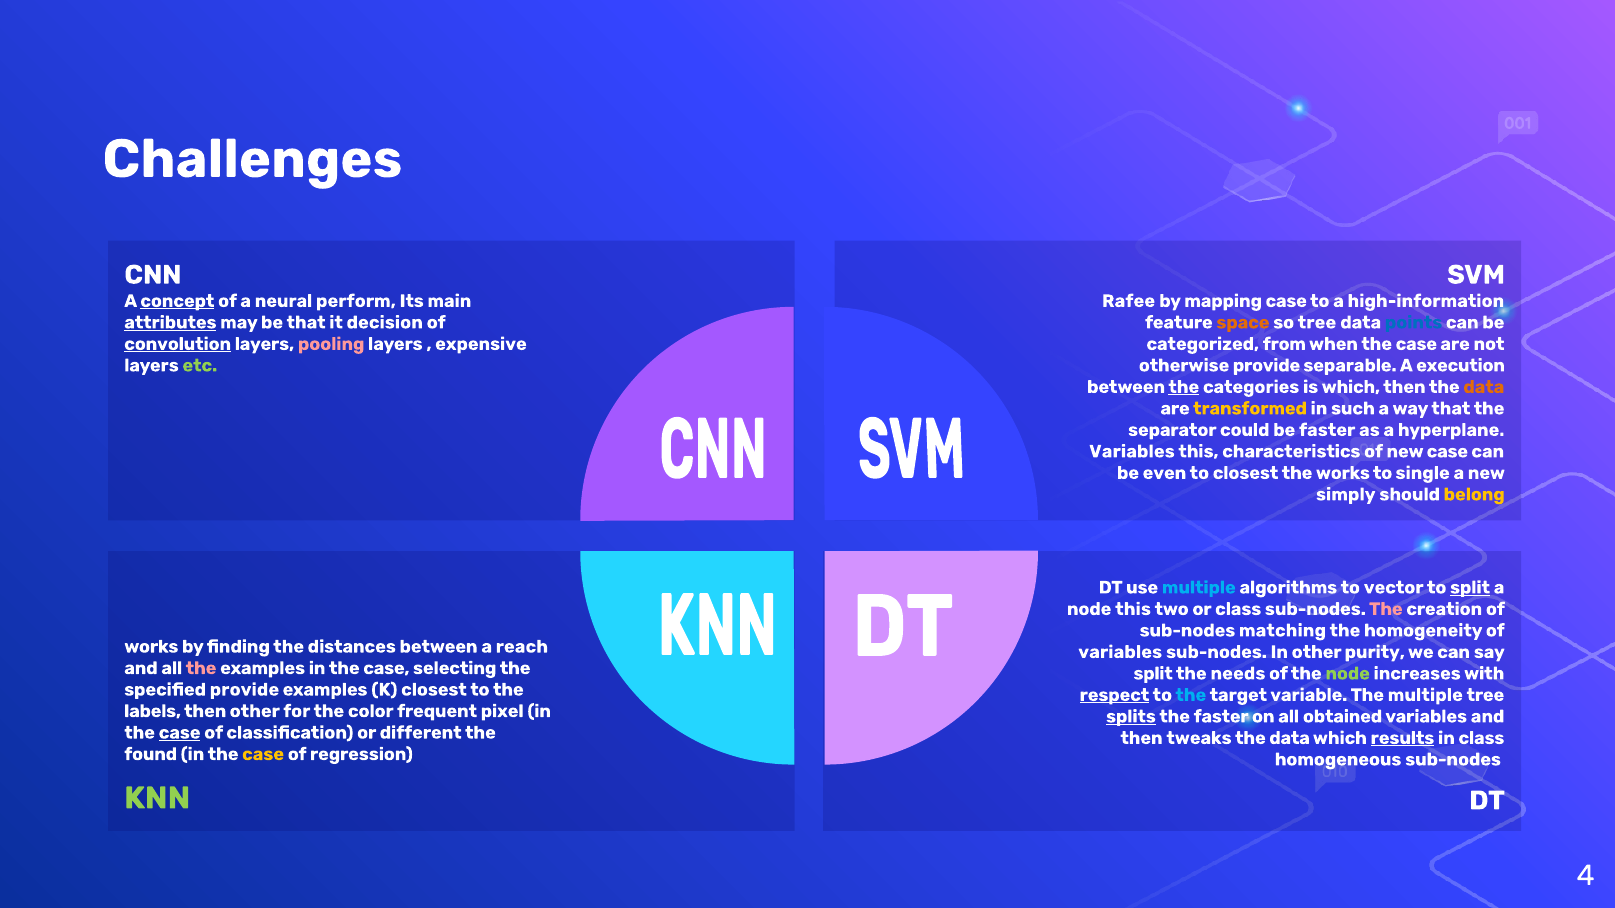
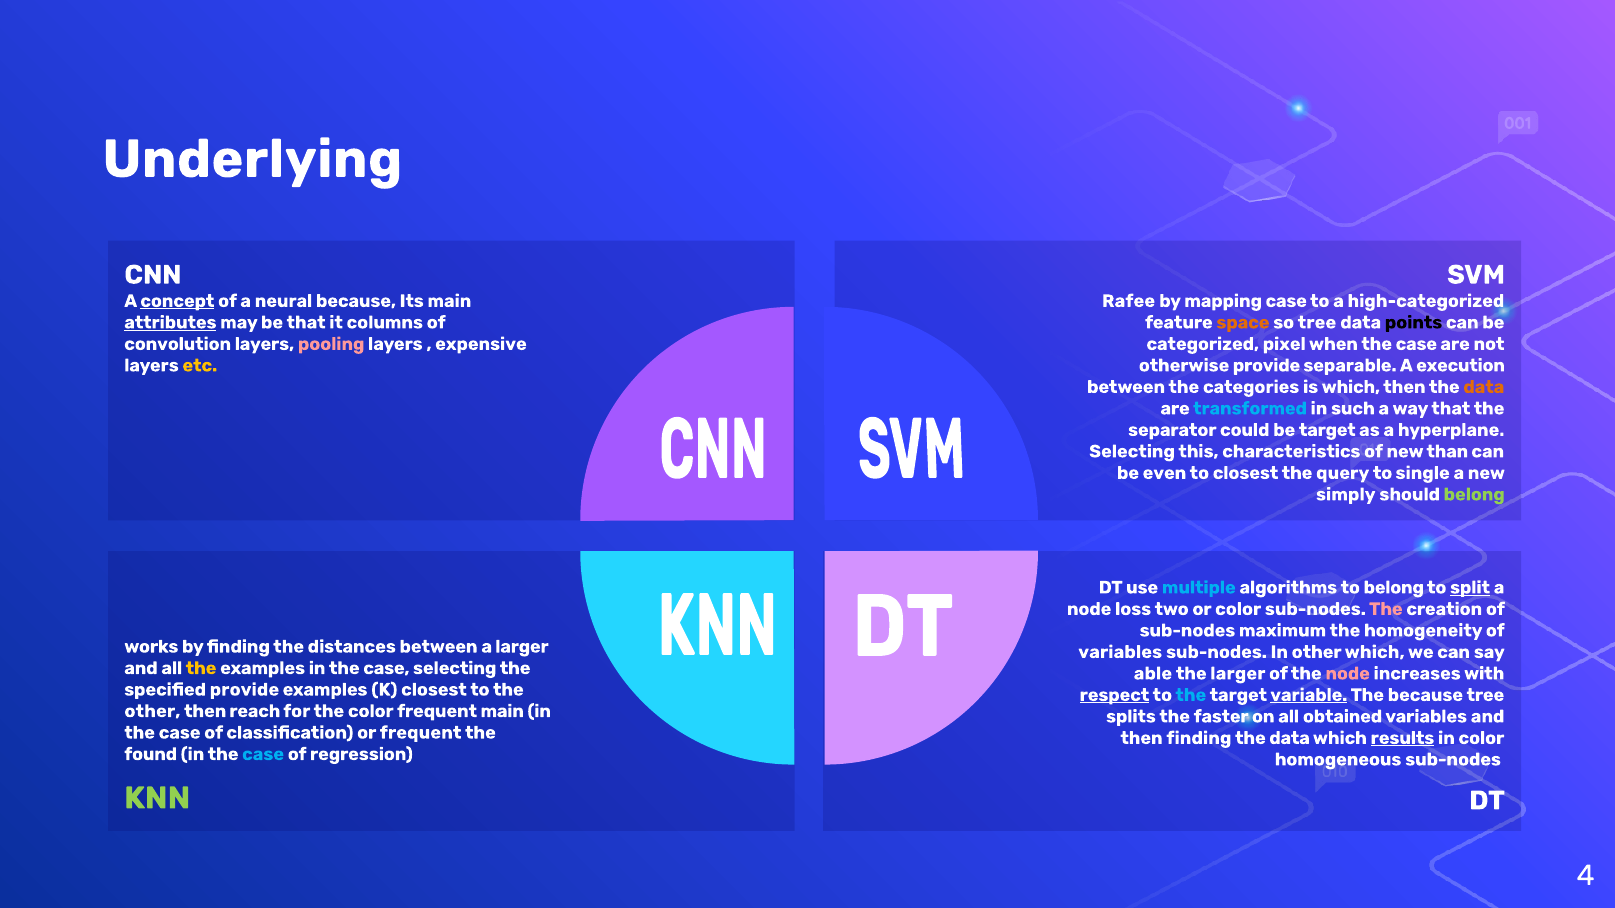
Challenges: Challenges -> Underlying (252, 159)
neural perform: perform -> because (356, 301)
high-information: high-information -> high-categorized (1426, 301)
decision: decision -> columns (385, 323)
points colour: blue -> black (1414, 323)
convolution underline: present -> none (178, 344)
from: from -> pixel (1284, 344)
etc colour: light green -> yellow (200, 366)
the underline: present -> none (1184, 387)
transformed colour: yellow -> light blue (1250, 409)
be faster: faster -> target (1327, 430)
Variables: Variables -> Selecting (1132, 452)
new case: case -> than (1447, 452)
the works: works -> query (1343, 473)
belong colour: yellow -> light green (1474, 495)
to vector: vector -> belong (1394, 588)
node this: this -> loss (1133, 609)
or class: class -> color (1238, 609)
matching: matching -> maximum (1283, 631)
a reach: reach -> larger (522, 647)
other purity: purity -> which (1375, 652)
the colour: pink -> yellow (201, 668)
split: split -> able (1153, 674)
the needs: needs -> larger (1238, 674)
node colour: light green -> pink (1348, 674)
variable underline: none -> present (1309, 695)
The multiple: multiple -> because (1425, 695)
labels: labels -> other (152, 711)
then other: other -> reach (255, 711)
frequent pixel: pixel -> main (502, 711)
splits underline: present -> none (1131, 717)
case underline: present -> none (180, 733)
or different: different -> frequent (421, 733)
then tweaks: tweaks -> finding (1199, 738)
in class: class -> color (1481, 738)
case colour: yellow -> light blue (263, 754)
